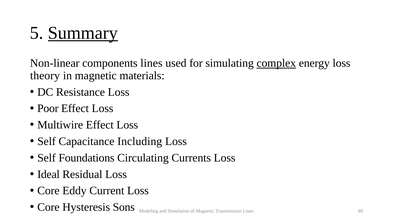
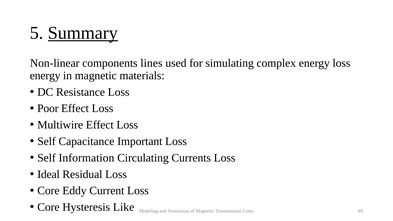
complex underline: present -> none (276, 63)
theory: theory -> energy (45, 76)
Including: Including -> Important (140, 141)
Foundations: Foundations -> Information (86, 158)
Sons: Sons -> Like (124, 207)
